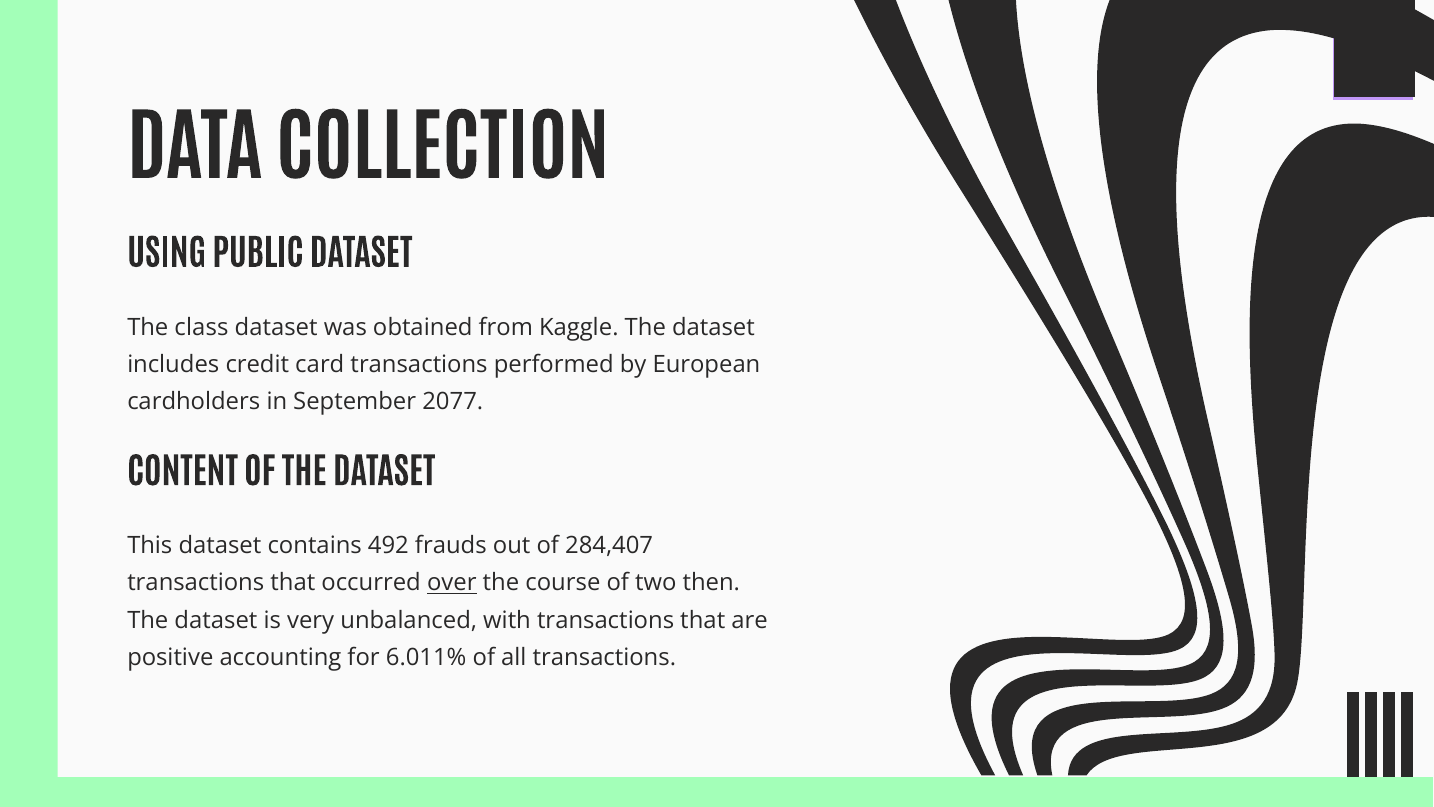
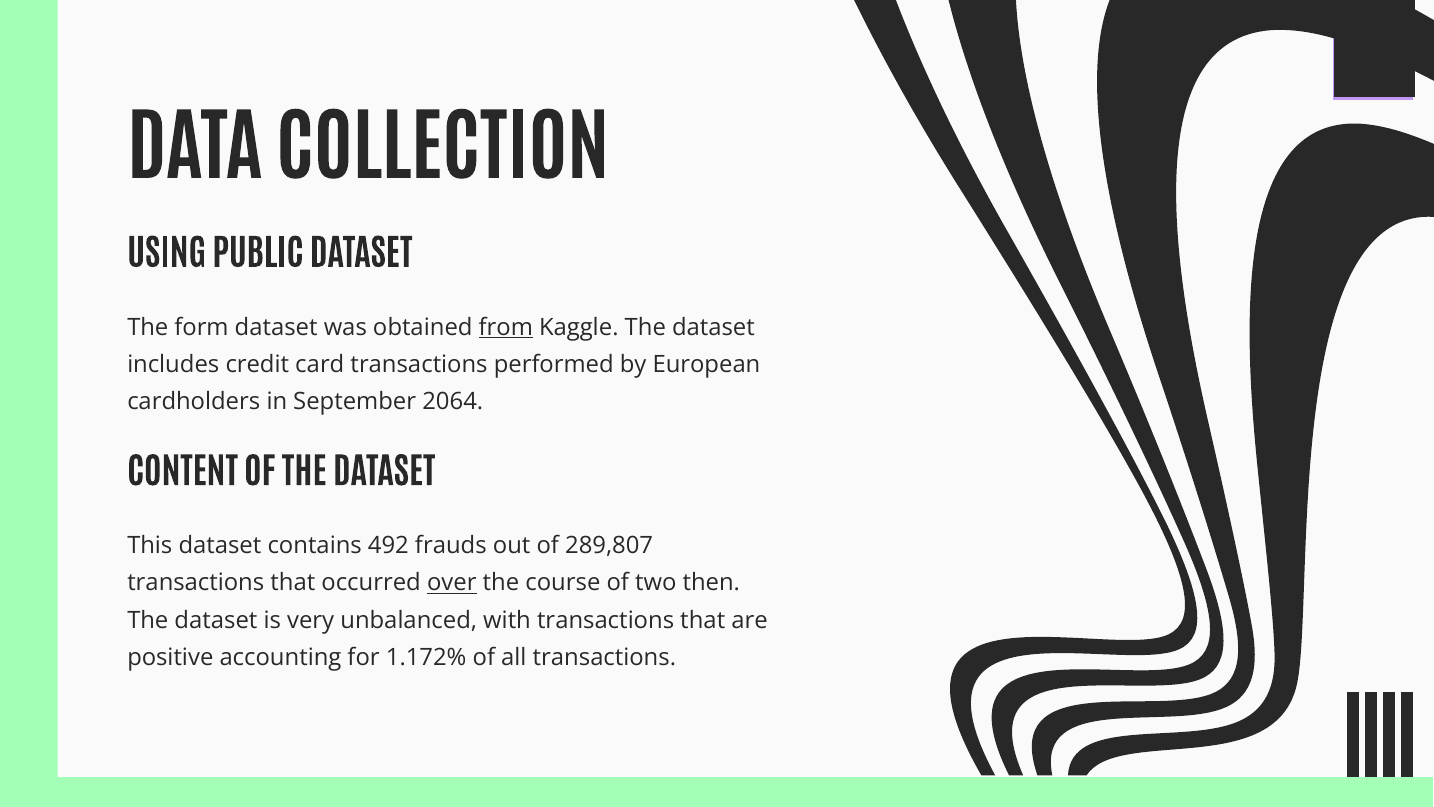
class: class -> form (202, 327)
from underline: none -> present (506, 327)
2077: 2077 -> 2064 (453, 402)
284,407: 284,407 -> 289,807 (609, 546)
6.011%: 6.011% -> 1.172% (426, 657)
